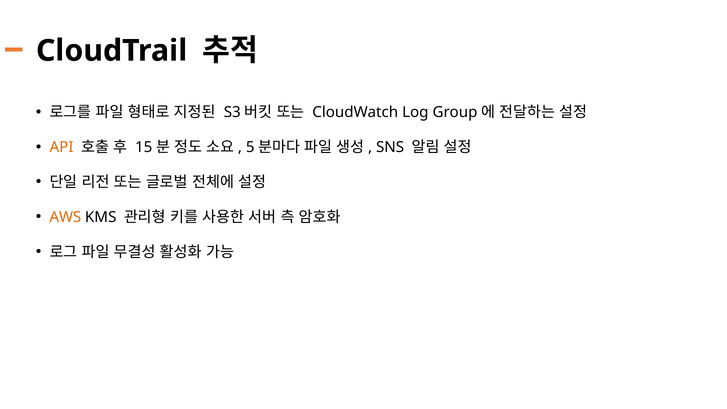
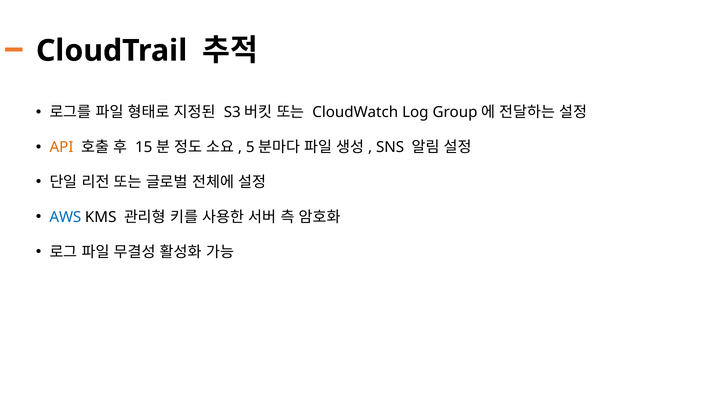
AWS colour: orange -> blue (65, 217)
